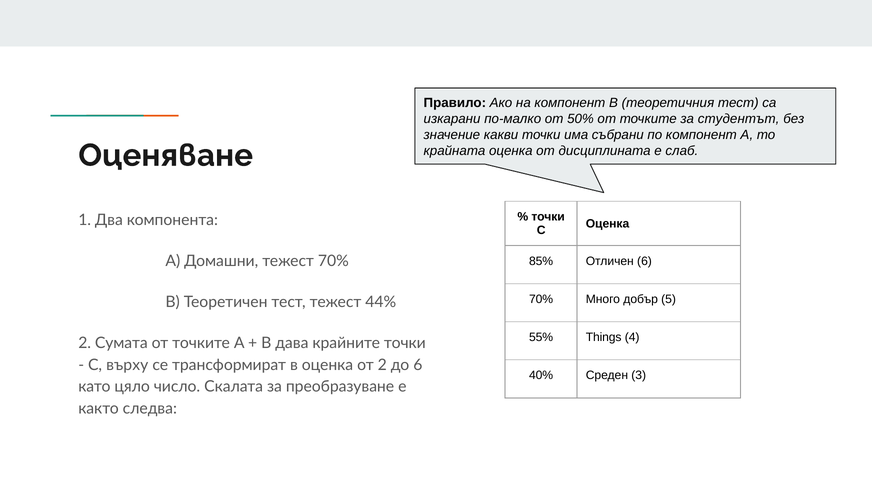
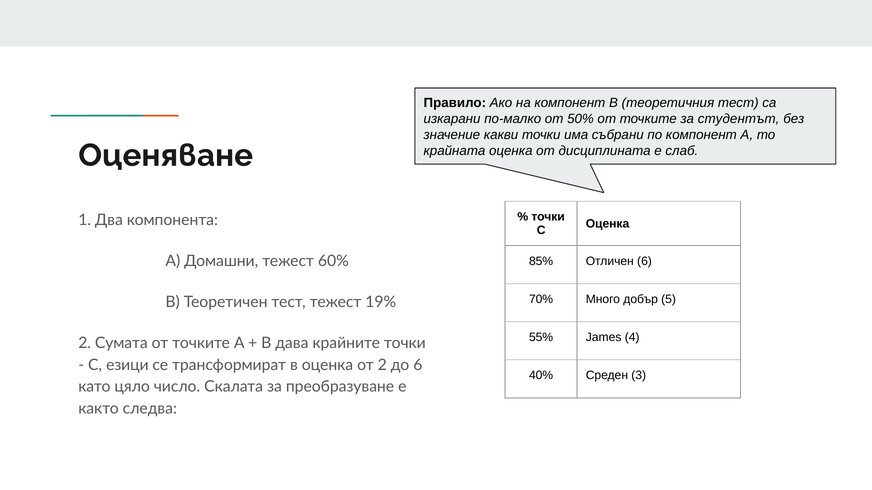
тежест 70%: 70% -> 60% (333, 261)
44%: 44% -> 19% (381, 303)
Things: Things -> James (604, 338)
върху: върху -> езици (127, 365)
